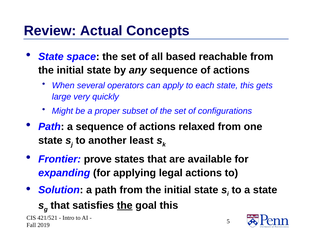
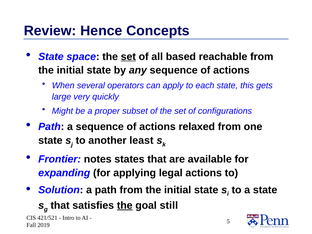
Actual: Actual -> Hence (101, 31)
set underline: none -> present (128, 57)
prove: prove -> notes (98, 159)
goal this: this -> still (169, 205)
